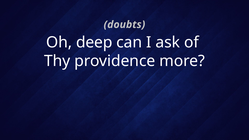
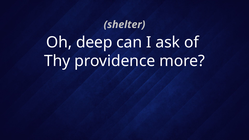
doubts: doubts -> shelter (124, 25)
